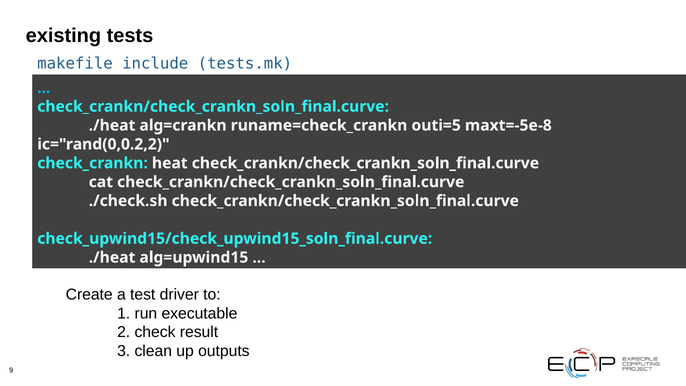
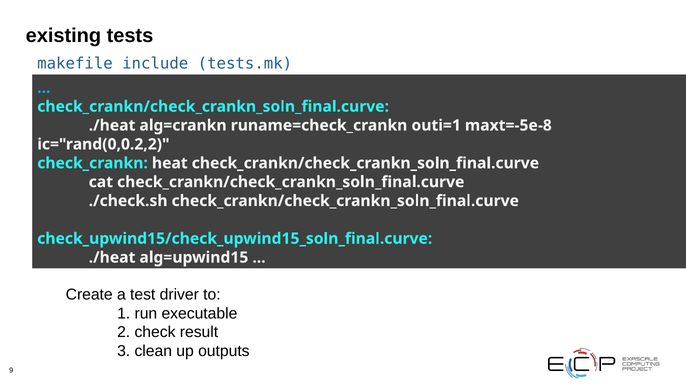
outi=5: outi=5 -> outi=1 (436, 125)
